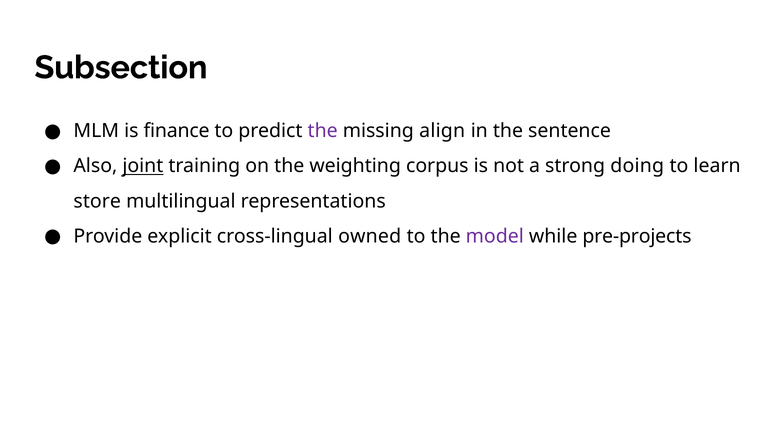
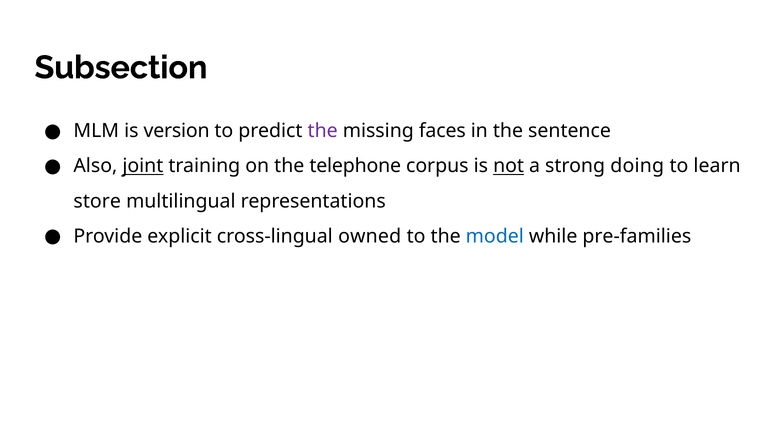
finance: finance -> version (177, 131)
align: align -> faces (442, 131)
weighting: weighting -> telephone (355, 166)
not underline: none -> present (509, 166)
model colour: purple -> blue (495, 236)
pre-projects: pre-projects -> pre-families (637, 236)
